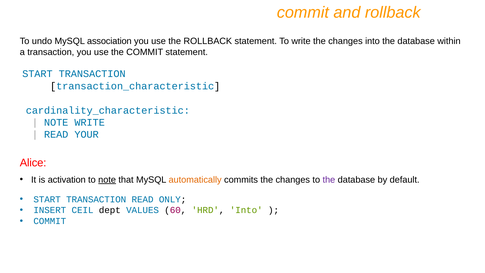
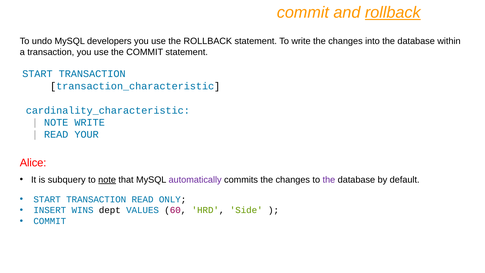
rollback underline: none -> present (393, 13)
association: association -> developers (109, 41)
activation: activation -> subquery (67, 180)
automatically colour: orange -> purple (195, 180)
CEIL: CEIL -> WINS (83, 210)
HRD Into: Into -> Side (246, 210)
